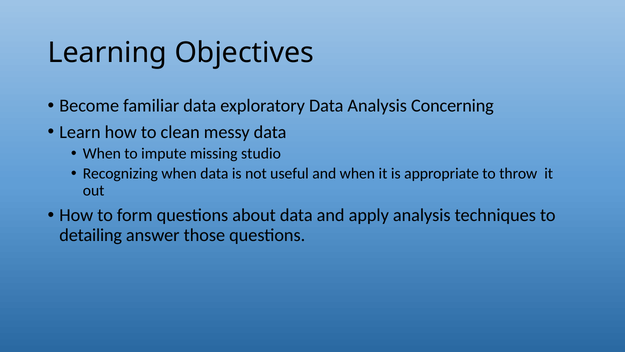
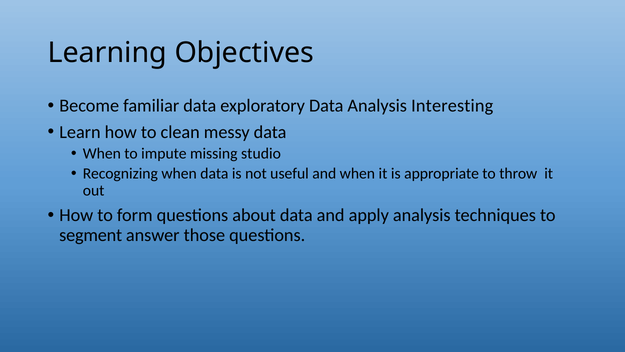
Concerning: Concerning -> Interesting (452, 106)
detailing: detailing -> segment (91, 235)
